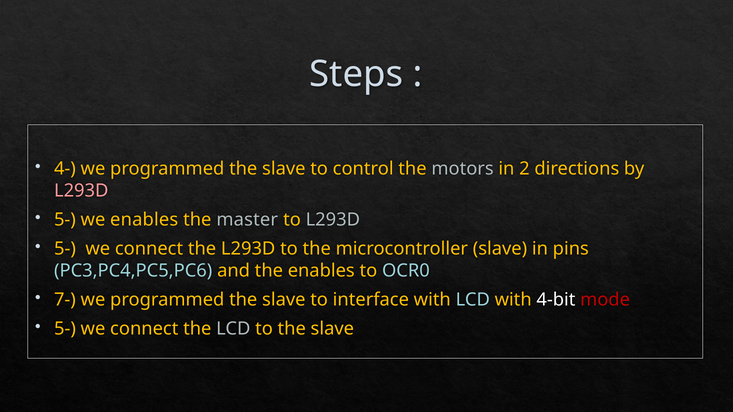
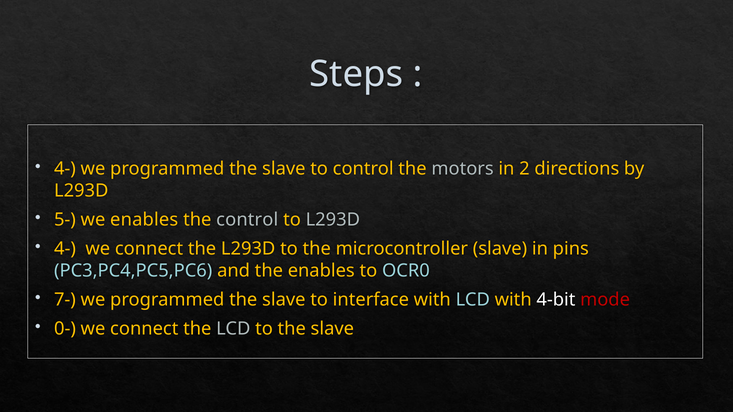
L293D colour: pink -> yellow (81, 191)
the master: master -> control (247, 220)
5-: 5- -> 4- (65, 249)
5-: 5- -> 0- (65, 329)
